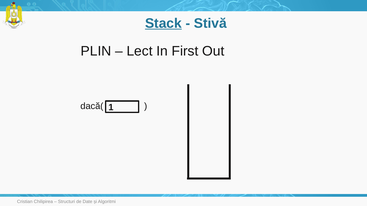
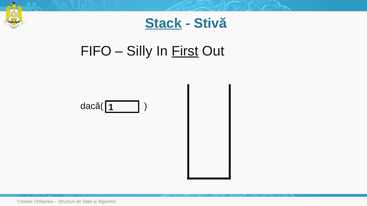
PLIN: PLIN -> FIFO (96, 51)
Lect: Lect -> Silly (140, 51)
First underline: none -> present (185, 51)
